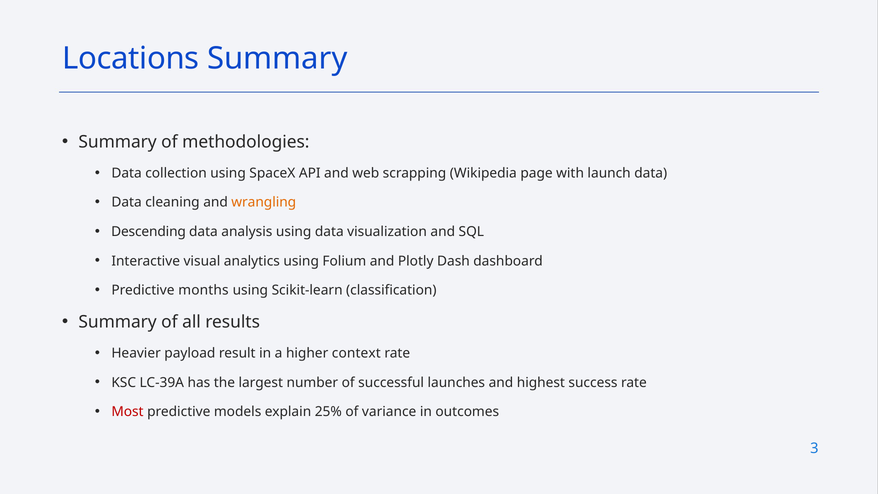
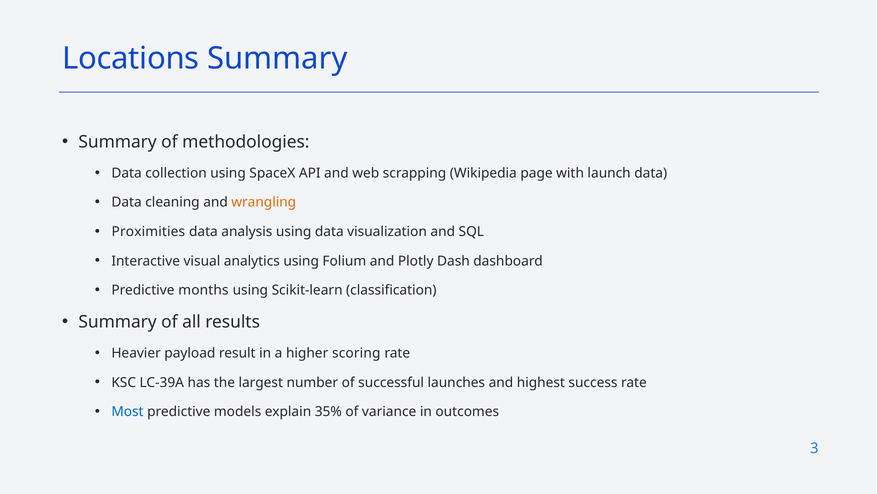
Descending: Descending -> Proximities (148, 232)
context: context -> scoring (356, 353)
Most colour: red -> blue (127, 412)
25%: 25% -> 35% (328, 412)
